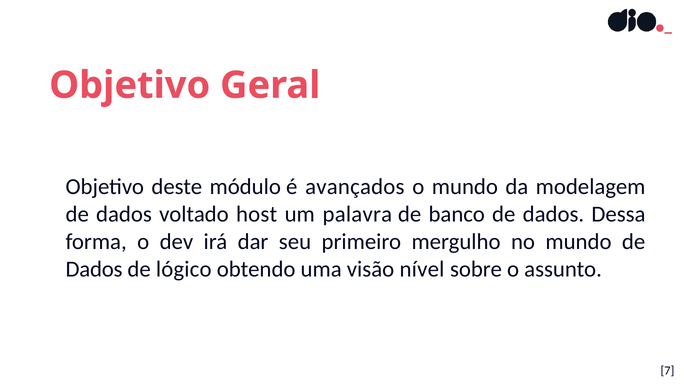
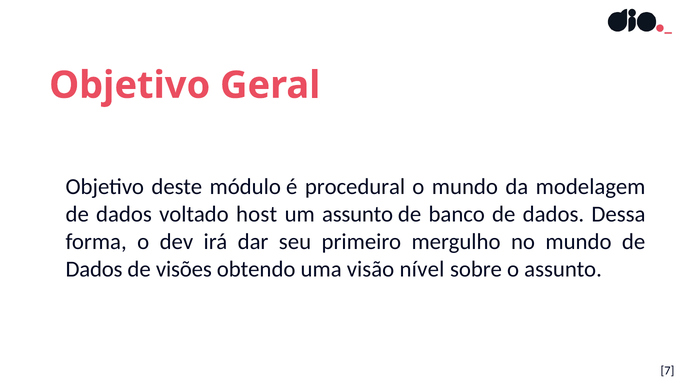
avançados: avançados -> procedural (355, 187)
um palavra: palavra -> assunto (358, 214)
lógico: lógico -> visões (184, 269)
